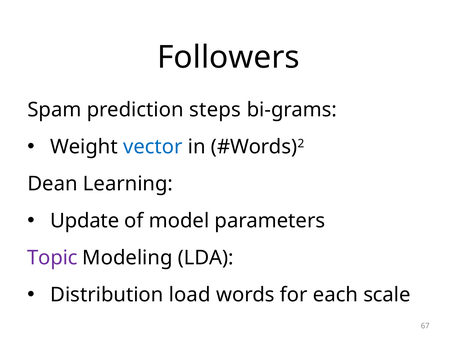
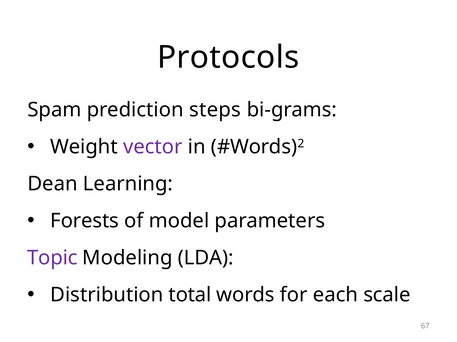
Followers: Followers -> Protocols (228, 57)
vector colour: blue -> purple (153, 147)
Update: Update -> Forests (85, 221)
load: load -> total (190, 296)
